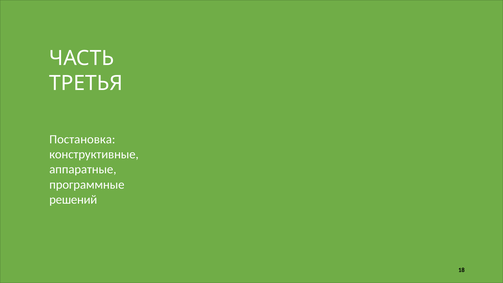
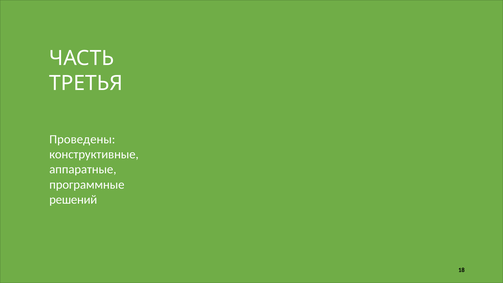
Постановка: Постановка -> Проведены (82, 139)
